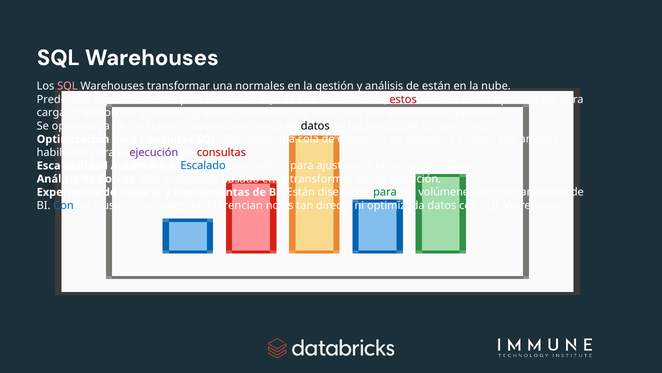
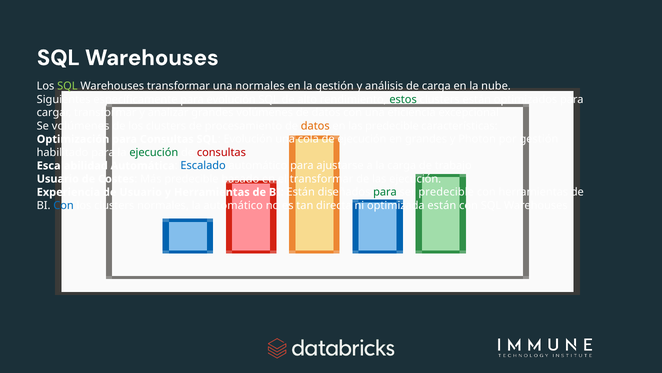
SQL colour: pink -> light green (67, 86)
de están: están -> carga (436, 86)
Predecible: Predecible -> Siguientes (64, 99)
estos colour: red -> green (403, 99)
Se optimizada: optimizada -> volúmenes (81, 126)
datos colour: black -> orange (315, 126)
por análisis: análisis -> gestión (539, 139)
ejecución colour: purple -> green (154, 152)
Análisis: Análisis -> Usuario (58, 179)
ser volúmenes: volúmenes -> predecible (446, 192)
la diferencian: diferencian -> automático (233, 205)
optimizada datos: datos -> están (442, 205)
